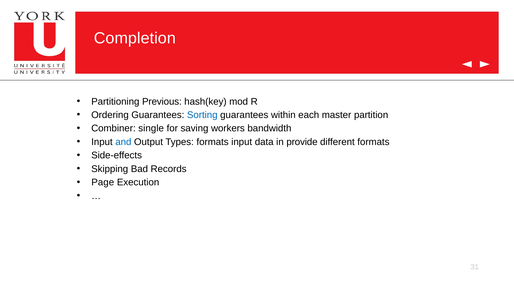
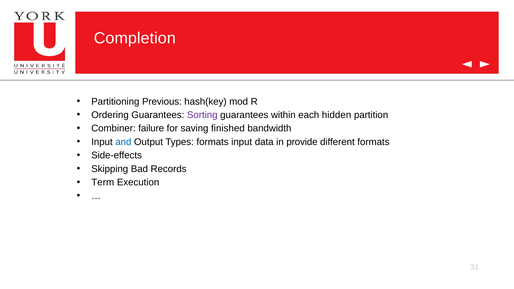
Sorting colour: blue -> purple (202, 115)
master: master -> hidden (337, 115)
single: single -> failure (151, 129)
workers: workers -> finished (228, 129)
Page: Page -> Term (103, 182)
